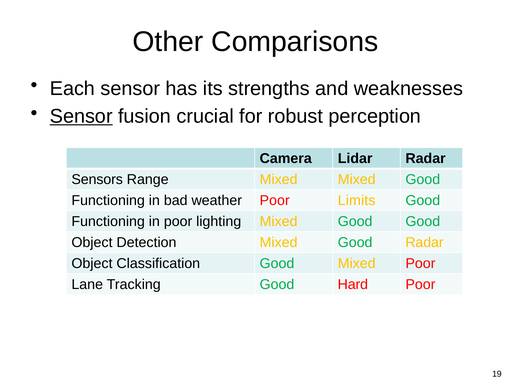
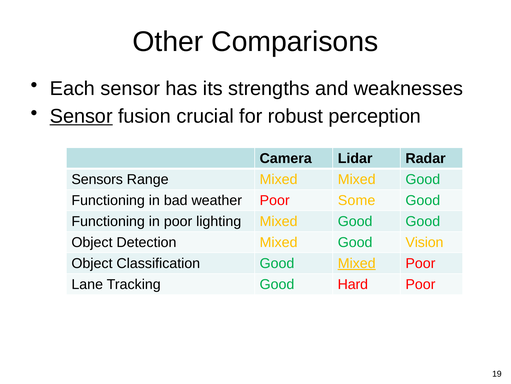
Limits: Limits -> Some (357, 200)
Good Radar: Radar -> Vision (424, 242)
Mixed underline: none -> present (357, 263)
